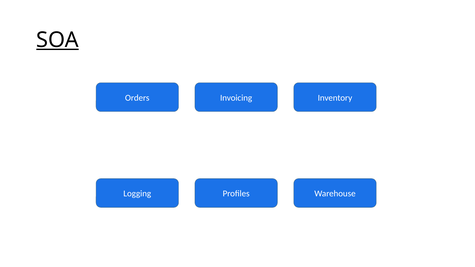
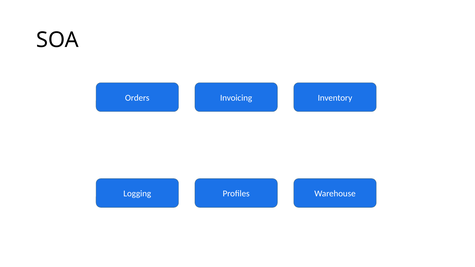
SOA underline: present -> none (57, 40)
